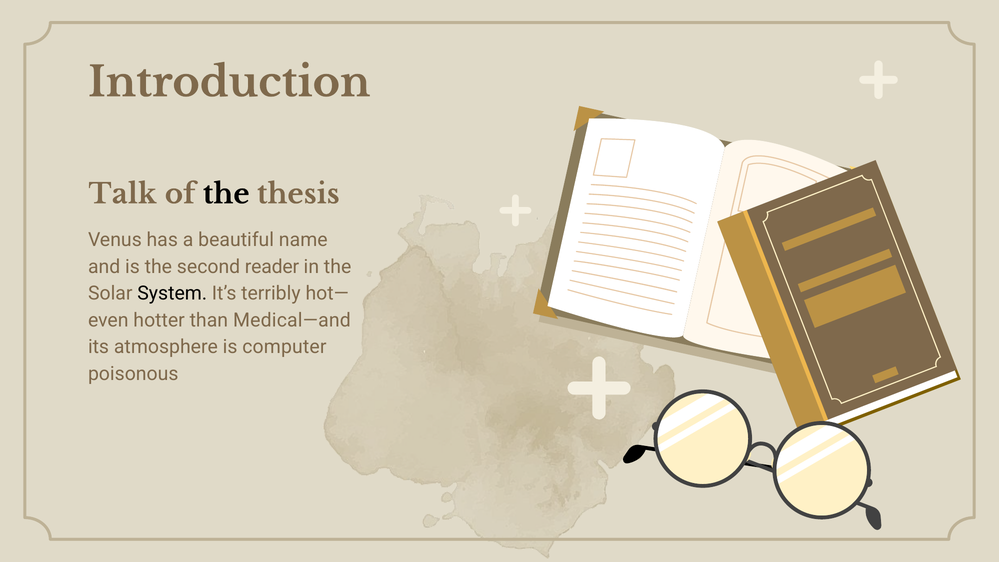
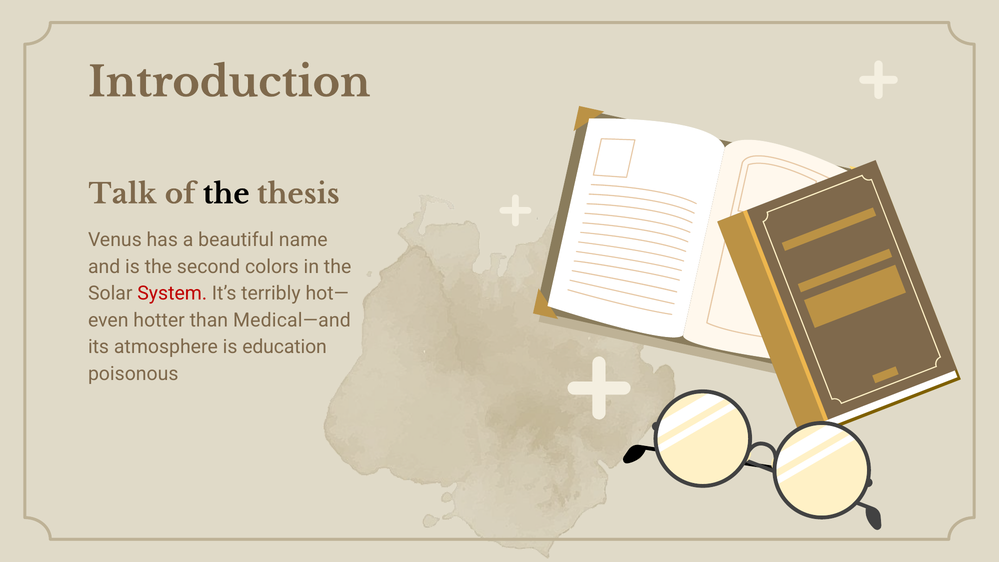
reader: reader -> colors (272, 267)
System colour: black -> red (172, 293)
computer: computer -> education (285, 347)
